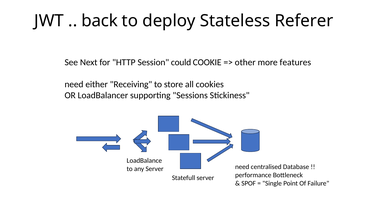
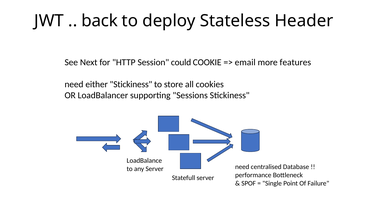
Referer: Referer -> Header (304, 21)
other: other -> email (245, 62)
either Receiving: Receiving -> Stickiness (131, 84)
